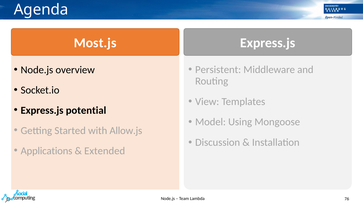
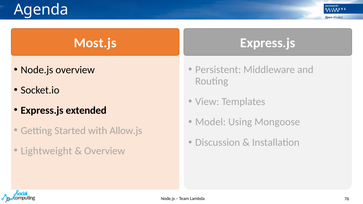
potential: potential -> extended (86, 110)
Applications: Applications -> Lightweight (46, 151)
Extended: Extended -> Overview (105, 151)
